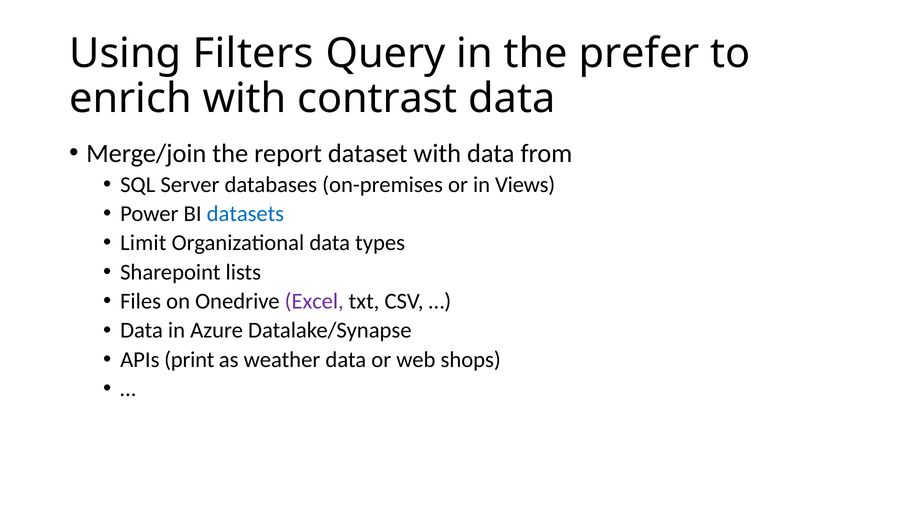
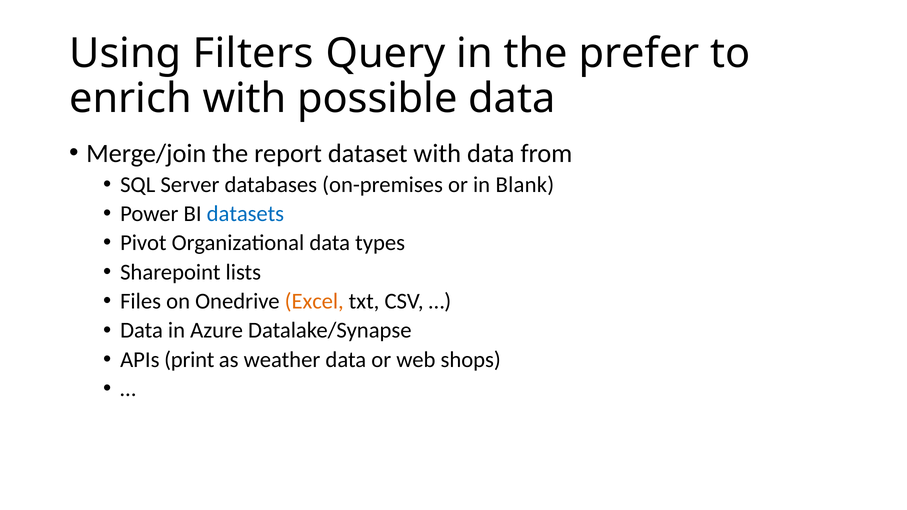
contrast: contrast -> possible (377, 99)
Views: Views -> Blank (525, 185)
Limit: Limit -> Pivot (143, 243)
Excel colour: purple -> orange (314, 301)
